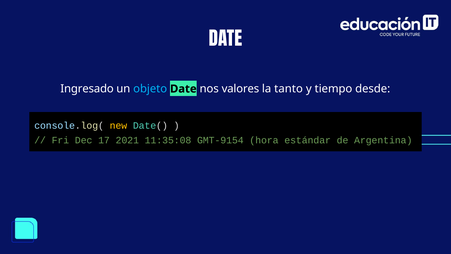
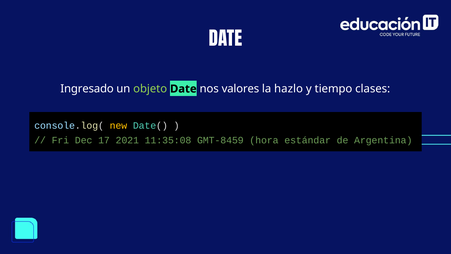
objeto colour: light blue -> light green (150, 89)
tanto: tanto -> hazlo (289, 89)
desde: desde -> clases (373, 89)
GMT-9154: GMT-9154 -> GMT-8459 (220, 140)
